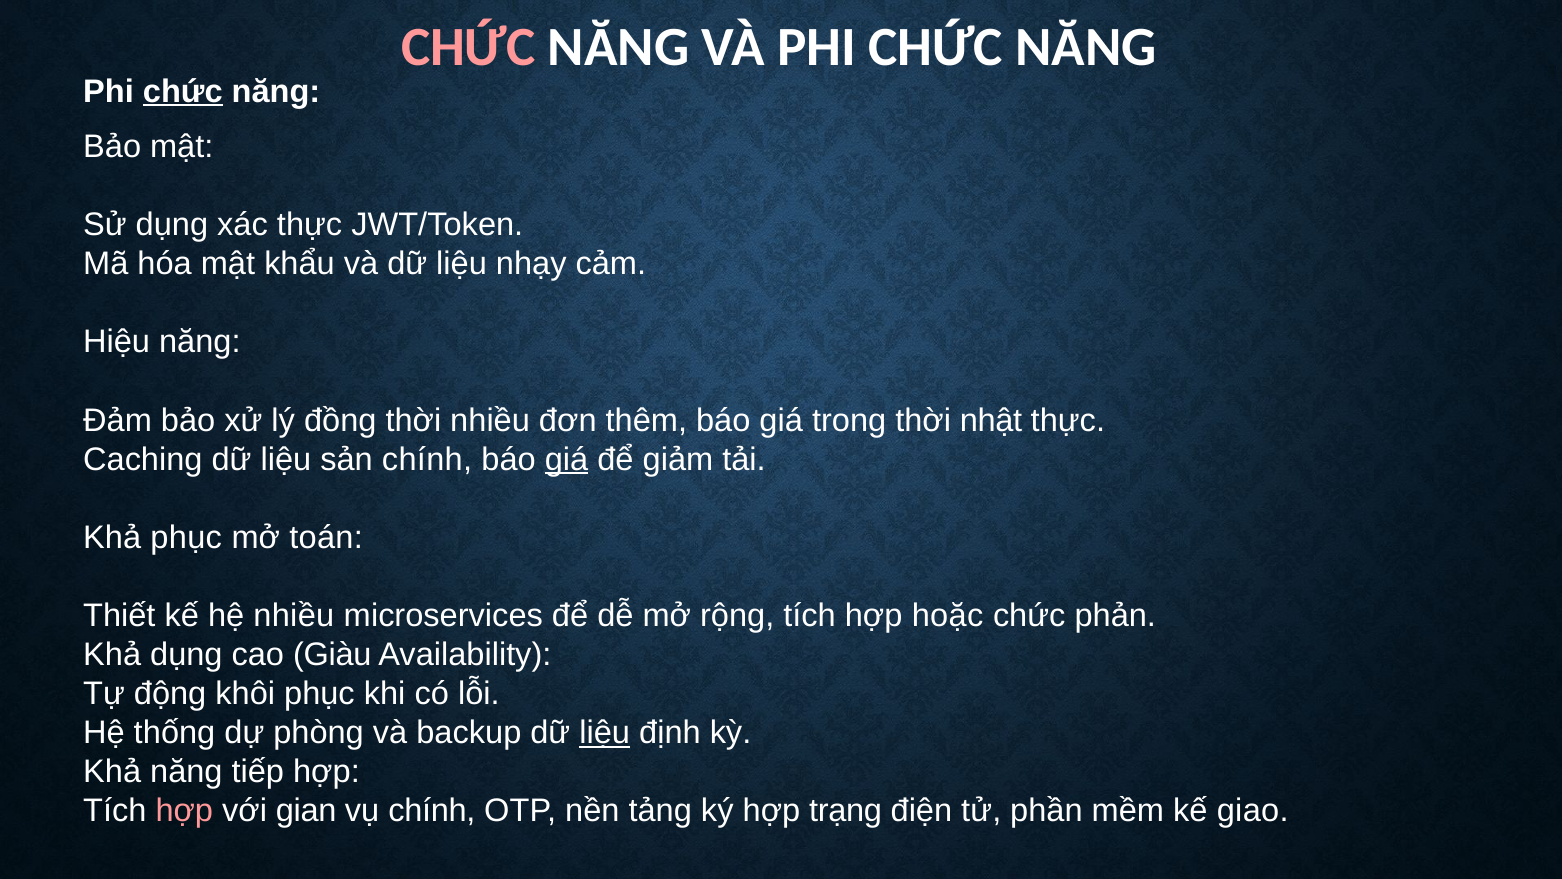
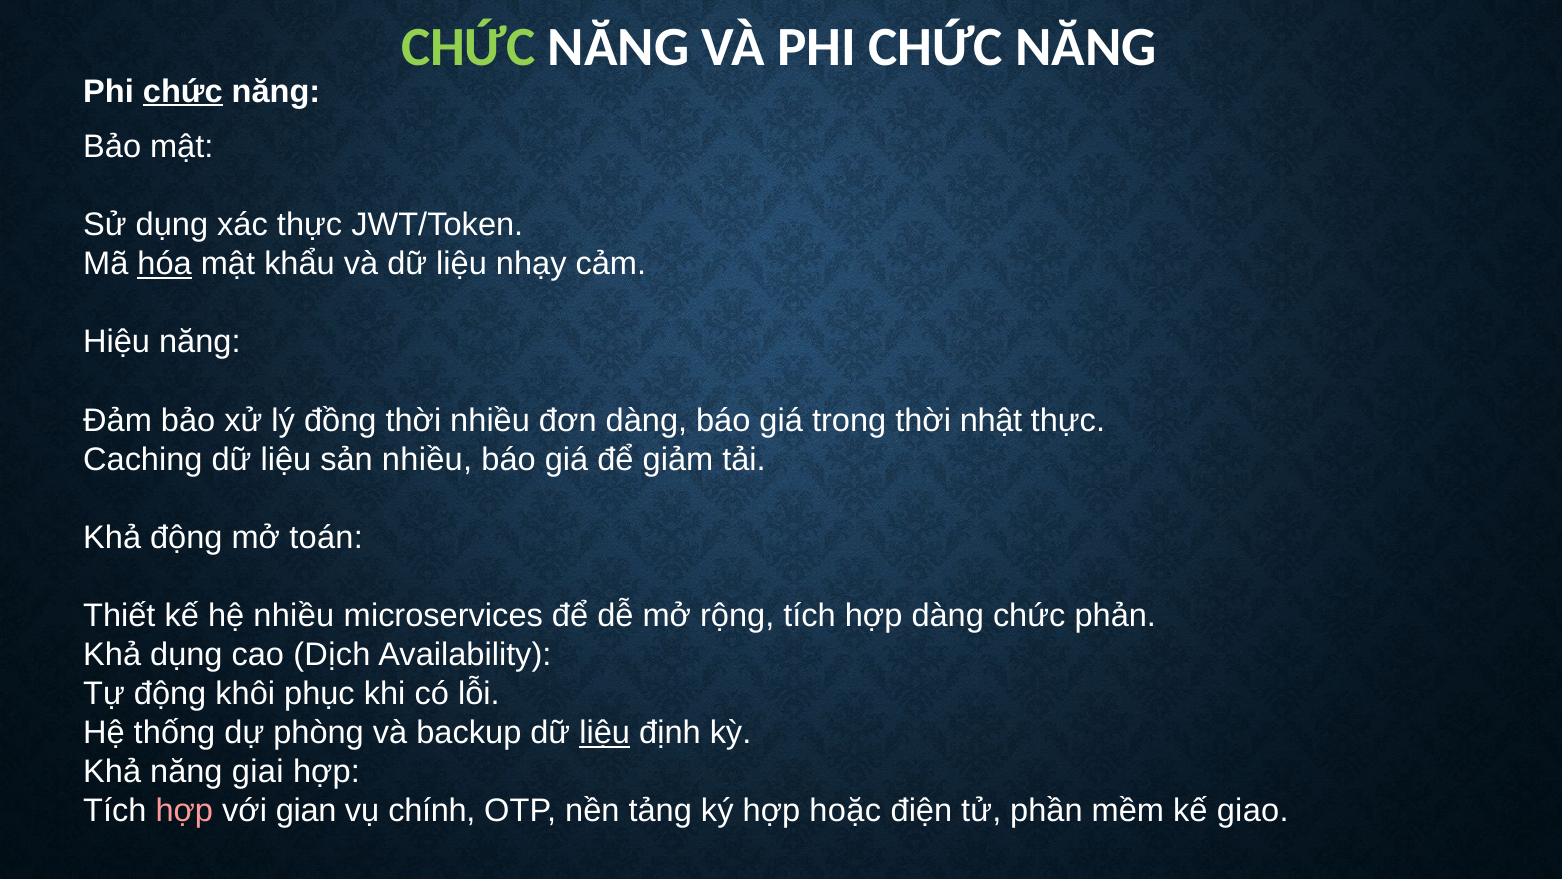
CHỨC colour: pink -> light green (469, 47)
hóa underline: none -> present (165, 264)
đơn thêm: thêm -> dàng (646, 420)
sản chính: chính -> nhiều (427, 459)
giá underline: present -> none (567, 459)
Khả phục: phục -> động (186, 537)
hợp hoặc: hoặc -> dàng (948, 615)
Giàu: Giàu -> Dịch (332, 654)
tiếp: tiếp -> giai (258, 772)
trạng: trạng -> hoặc (845, 811)
